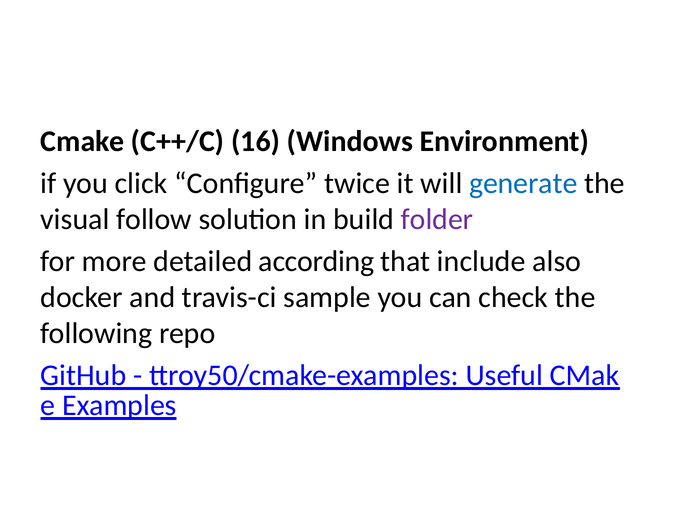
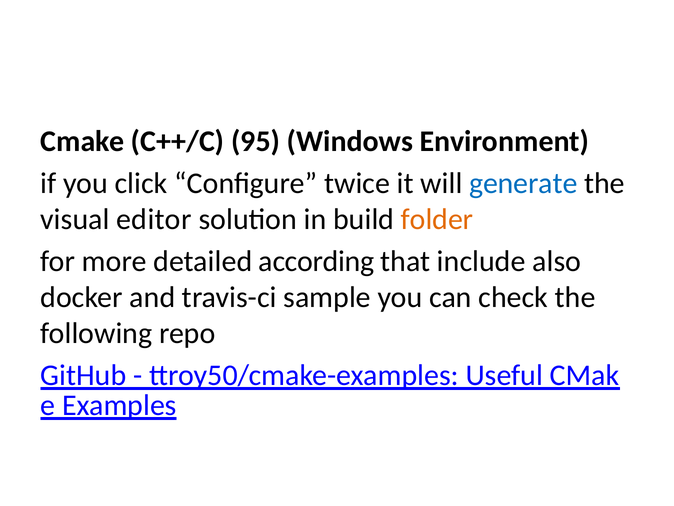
16: 16 -> 95 (256, 141)
follow: follow -> editor (154, 219)
folder colour: purple -> orange (437, 219)
